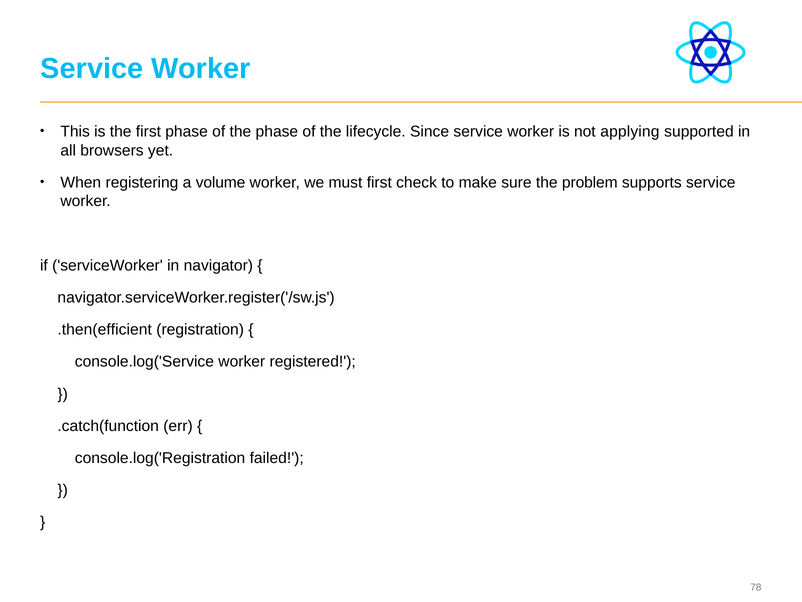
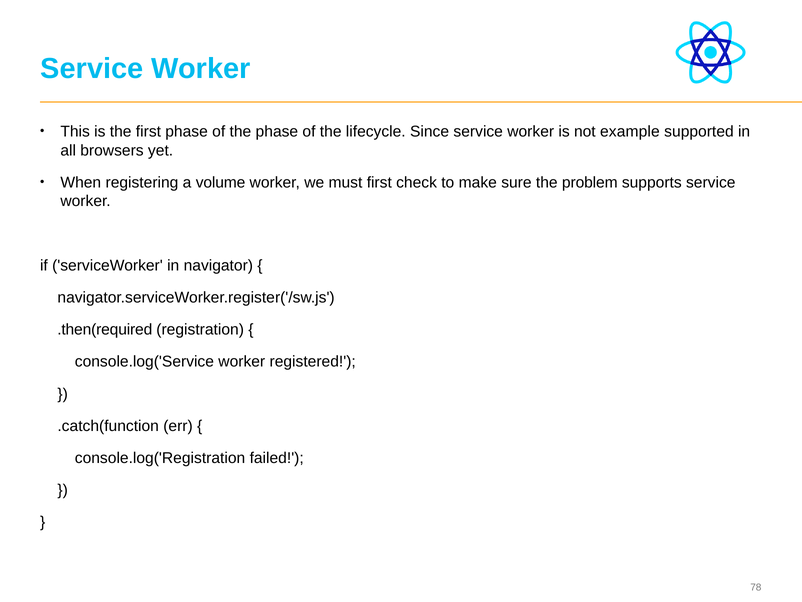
applying: applying -> example (630, 132)
.then(efficient: .then(efficient -> .then(required (105, 329)
